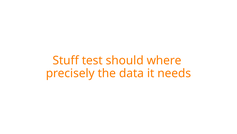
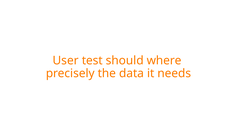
Stuff: Stuff -> User (66, 60)
